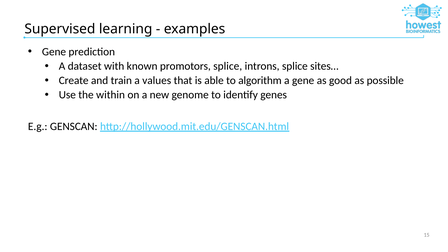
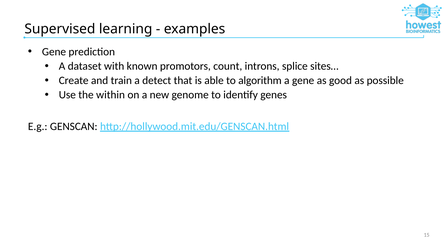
promotors splice: splice -> count (228, 66)
values: values -> detect (157, 81)
